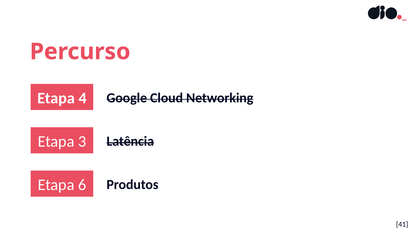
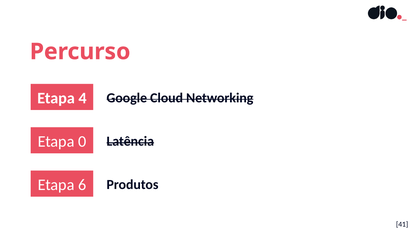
3: 3 -> 0 (82, 141)
